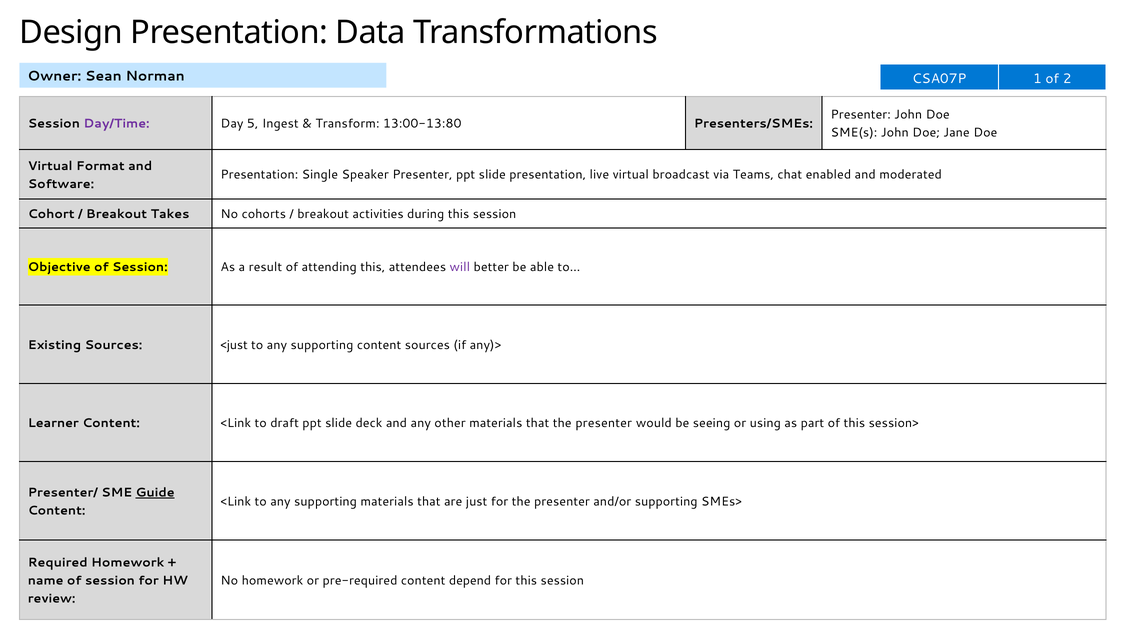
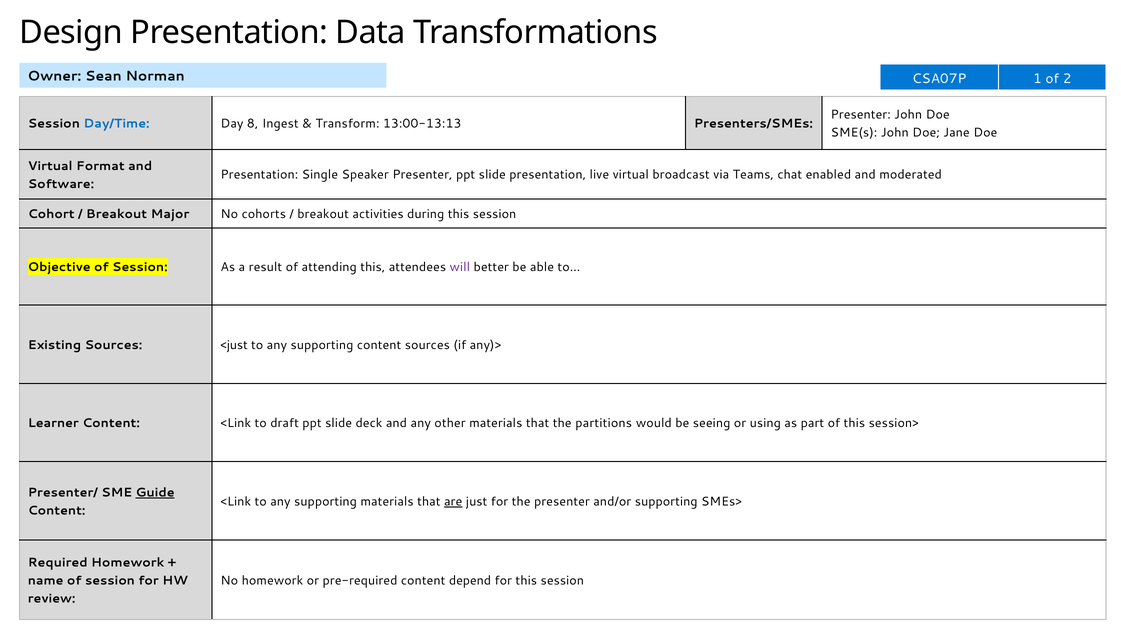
Day/Time colour: purple -> blue (117, 124)
5: 5 -> 8 (253, 124)
13:00-13:80: 13:00-13:80 -> 13:00-13:13 (422, 124)
Takes: Takes -> Major (170, 214)
that the presenter: presenter -> partitions (604, 424)
are underline: none -> present (453, 502)
